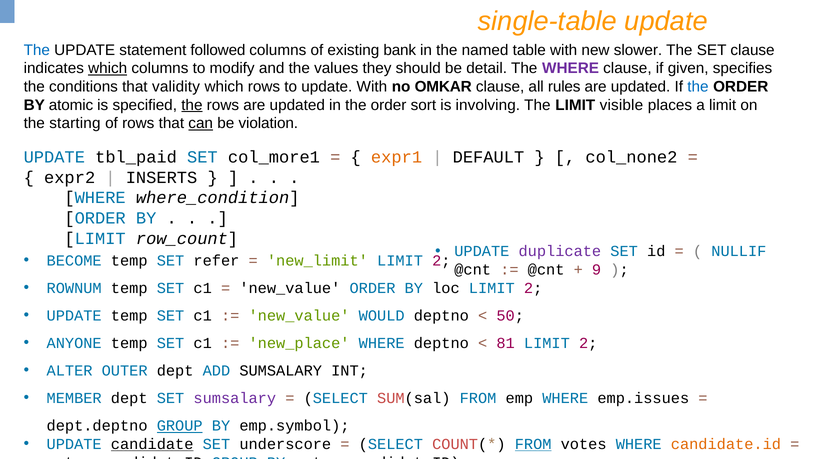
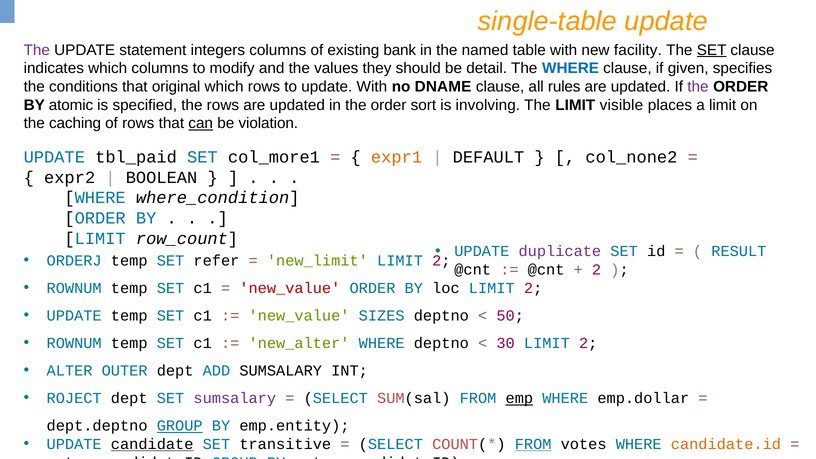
The colour: blue -> purple (37, 50)
followed: followed -> integers (218, 50)
slower: slower -> facility (638, 50)
SET underline: none -> present (712, 50)
which underline: present -> none (108, 68)
WHERE colour: purple -> blue (571, 68)
validity: validity -> original (176, 87)
OMKAR: OMKAR -> DNAME (443, 87)
the colour: blue -> purple (698, 87)
the underline: present -> none (192, 105)
starting: starting -> caching (75, 123)
INSERTS: INSERTS -> BOOLEAN (162, 177)
NULLIF: NULLIF -> RESULT (739, 251)
BECOME: BECOME -> ORDERJ (74, 261)
9: 9 -> 2 (597, 270)
new_value colour: black -> red (290, 288)
WOULD: WOULD -> SIZES (382, 316)
ANYONE: ANYONE -> ROWNUM (74, 343)
new_place: new_place -> new_alter (299, 343)
81: 81 -> 30 (506, 343)
MEMBER: MEMBER -> ROJECT (74, 398)
emp underline: none -> present (519, 398)
emp.issues: emp.issues -> emp.dollar (643, 398)
emp.symbol: emp.symbol -> emp.entity (294, 426)
underscore: underscore -> transitive (285, 444)
